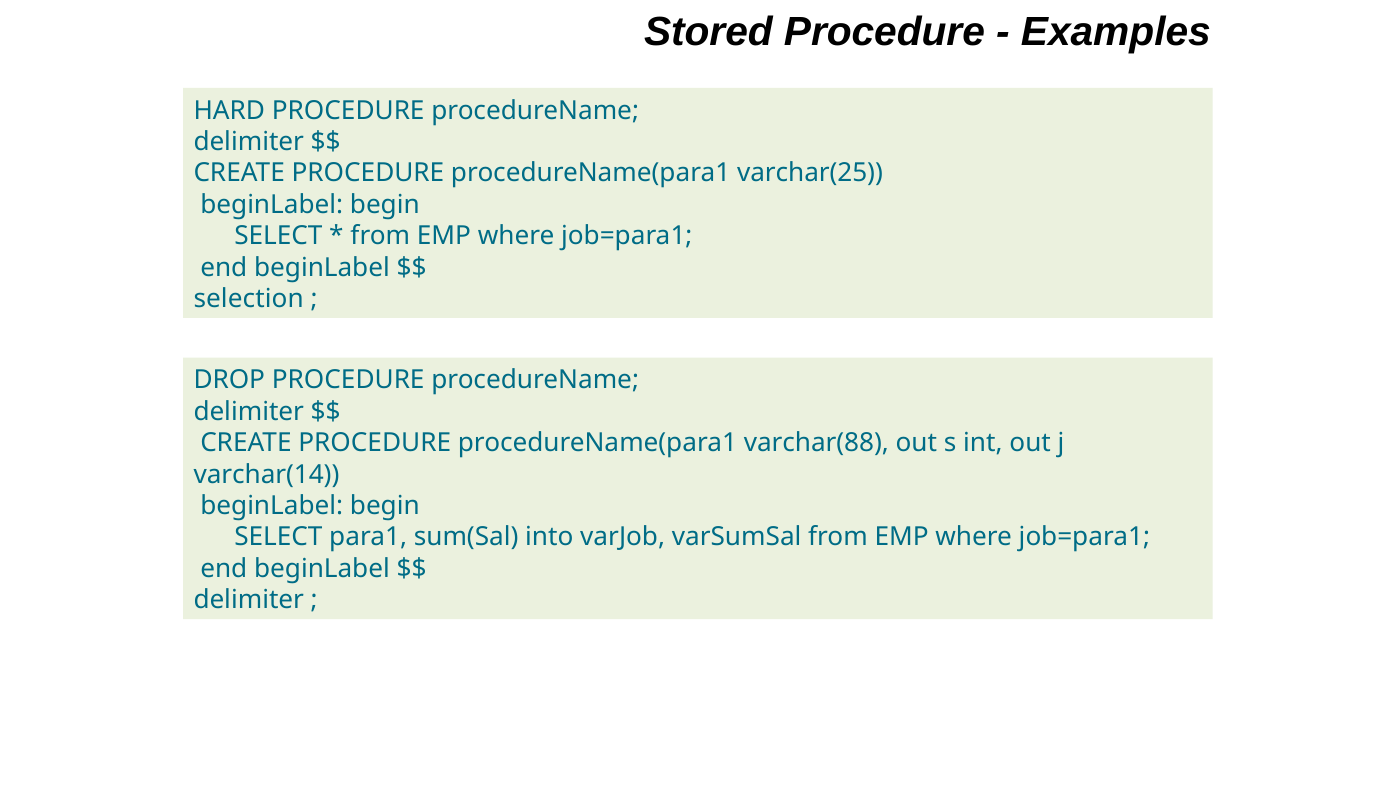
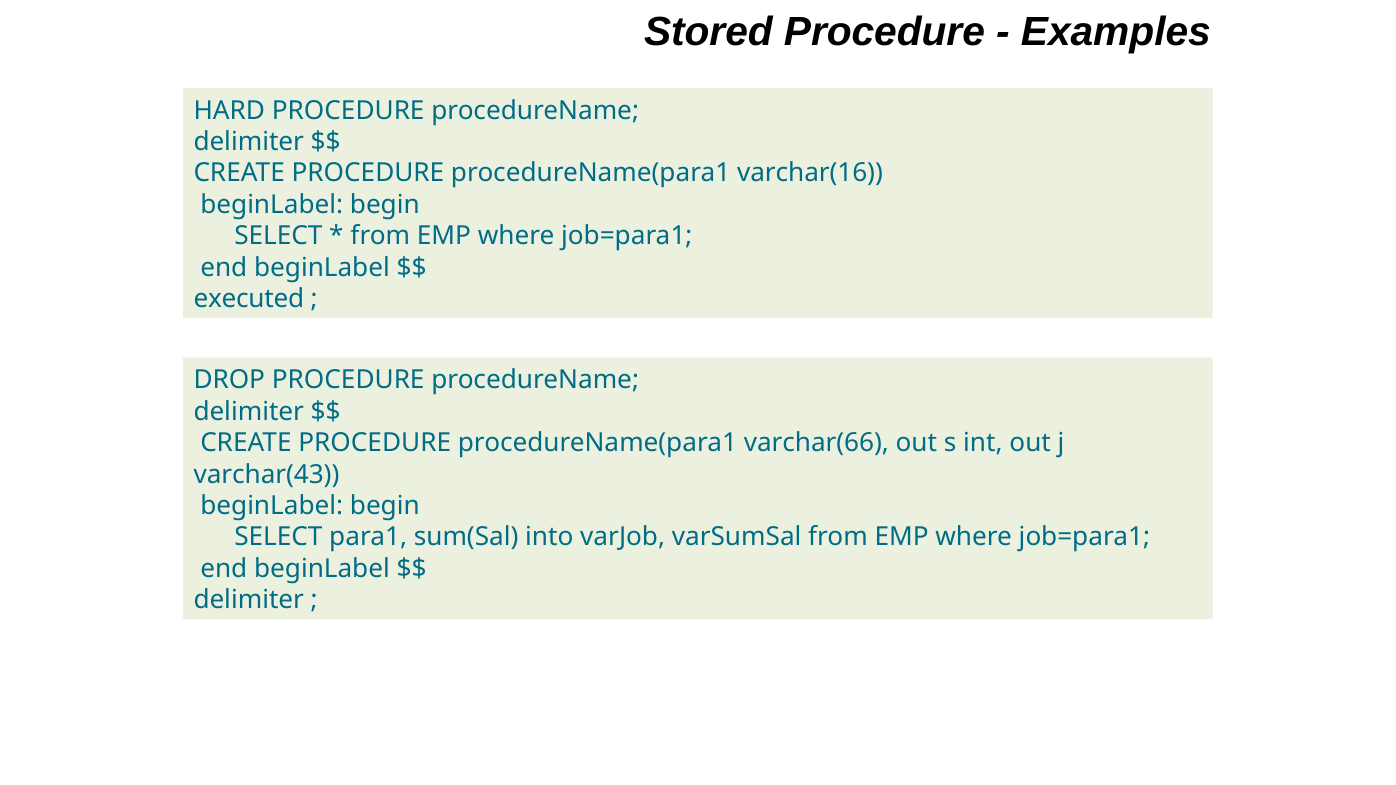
varchar(25: varchar(25 -> varchar(16 (810, 173)
selection: selection -> executed (249, 299)
varchar(88: varchar(88 -> varchar(66 (816, 443)
varchar(14: varchar(14 -> varchar(43 (266, 475)
